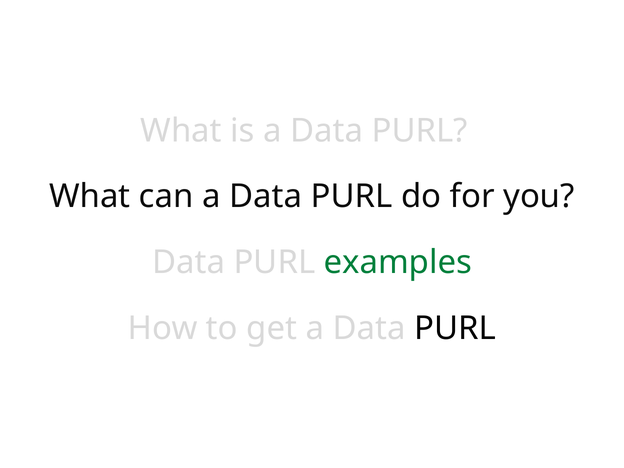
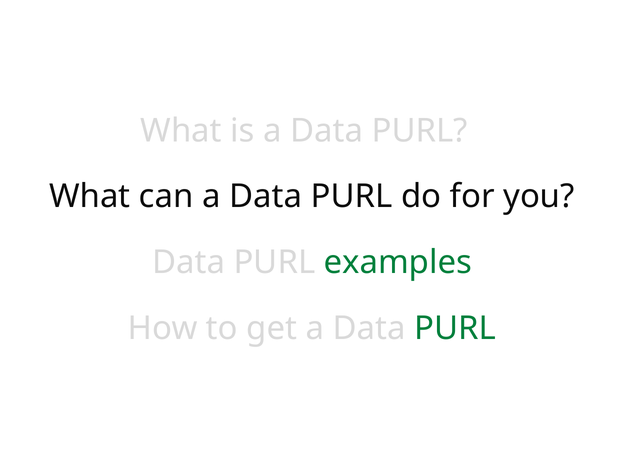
PURL colour: black -> green (455, 328)
